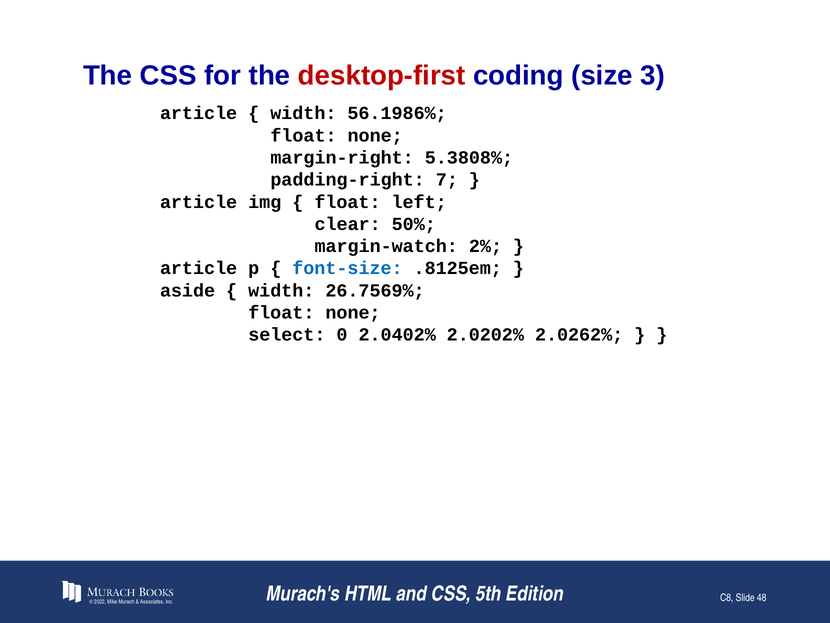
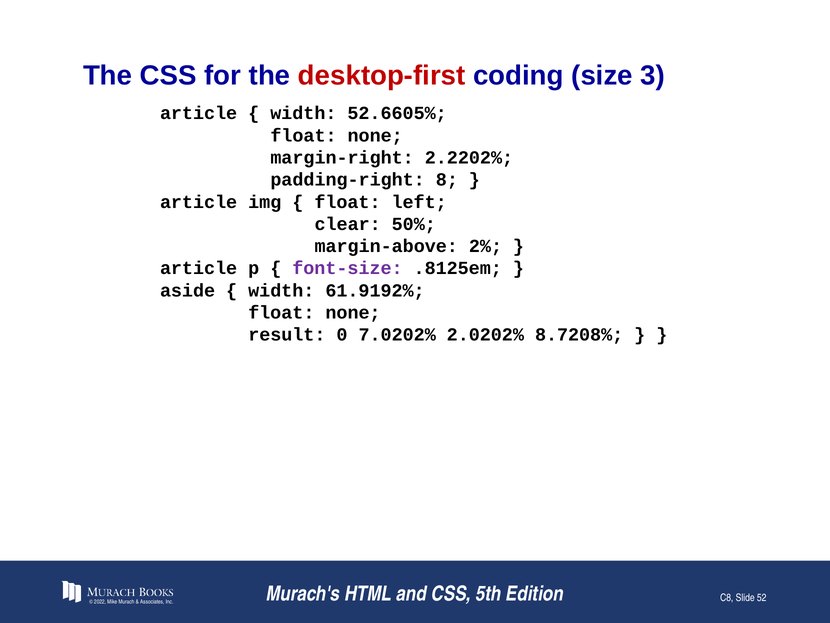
56.1986%: 56.1986% -> 52.6605% (397, 113)
5.3808%: 5.3808% -> 2.2202% (469, 158)
7: 7 -> 8 (447, 180)
margin-watch: margin-watch -> margin-above (386, 246)
font-size colour: blue -> purple (347, 268)
26.7569%: 26.7569% -> 61.9192% (375, 290)
select: select -> result (287, 335)
2.0402%: 2.0402% -> 7.0202% (397, 335)
2.0262%: 2.0262% -> 8.7208% (579, 335)
48: 48 -> 52 (762, 597)
